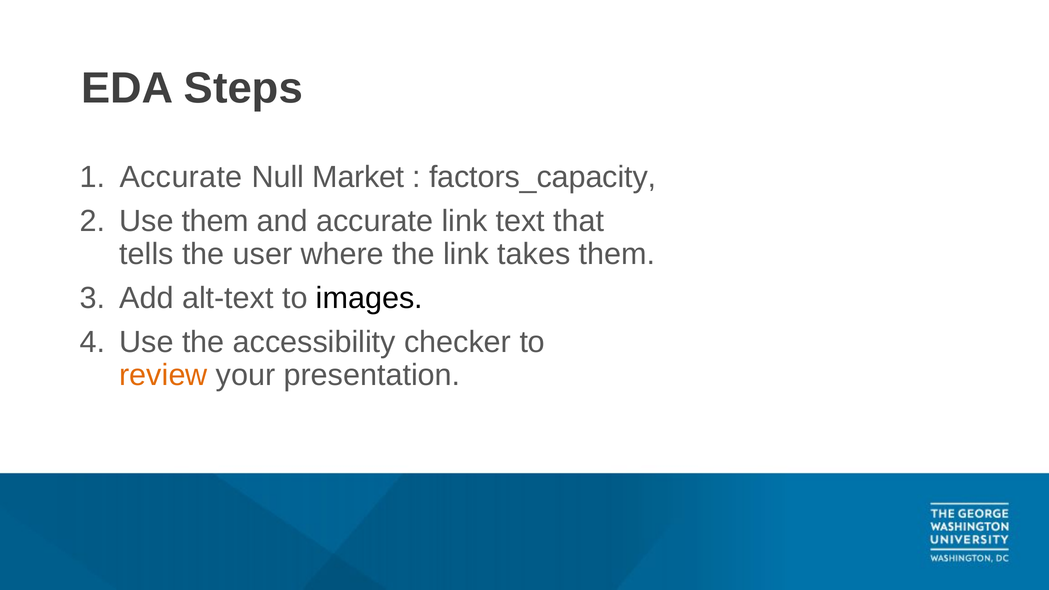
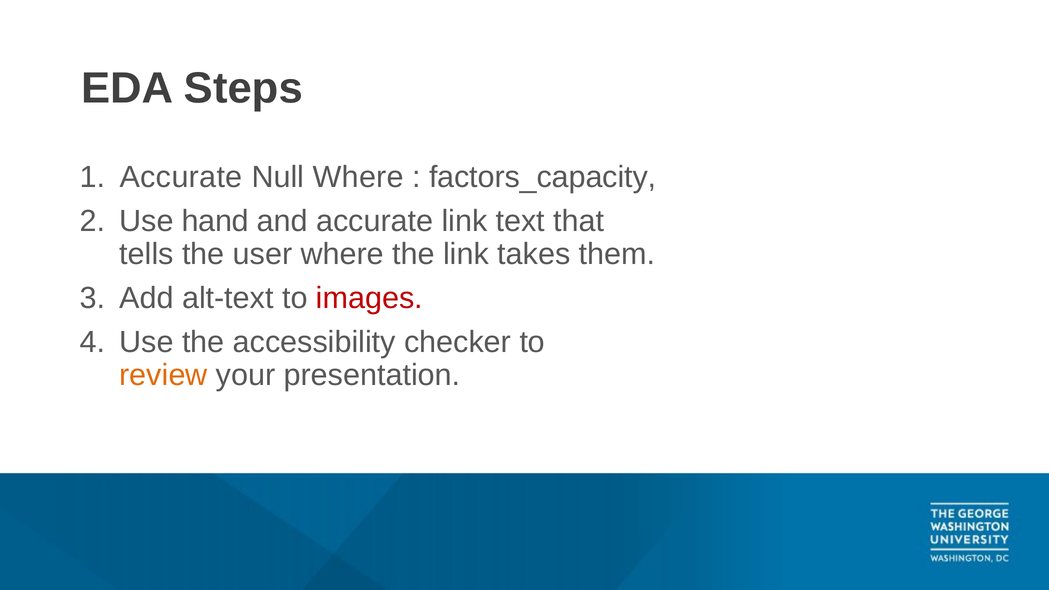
Null Market: Market -> Where (358, 177)
Use them: them -> hand (215, 221)
images colour: black -> red (369, 298)
